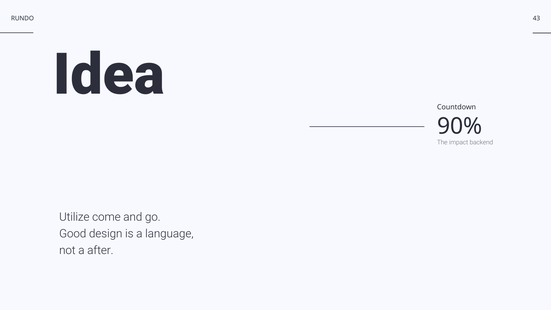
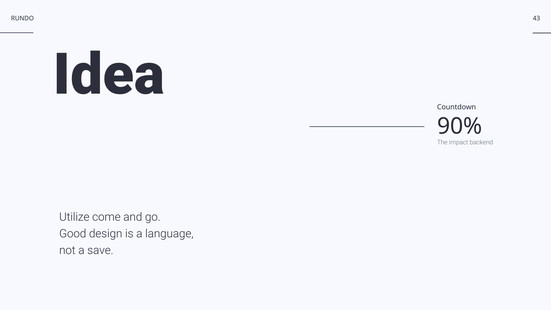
after: after -> save (100, 250)
